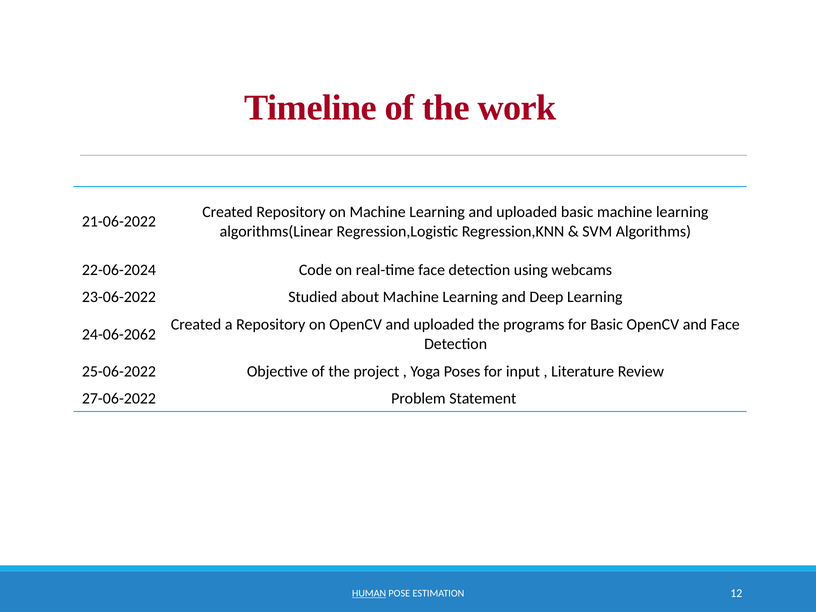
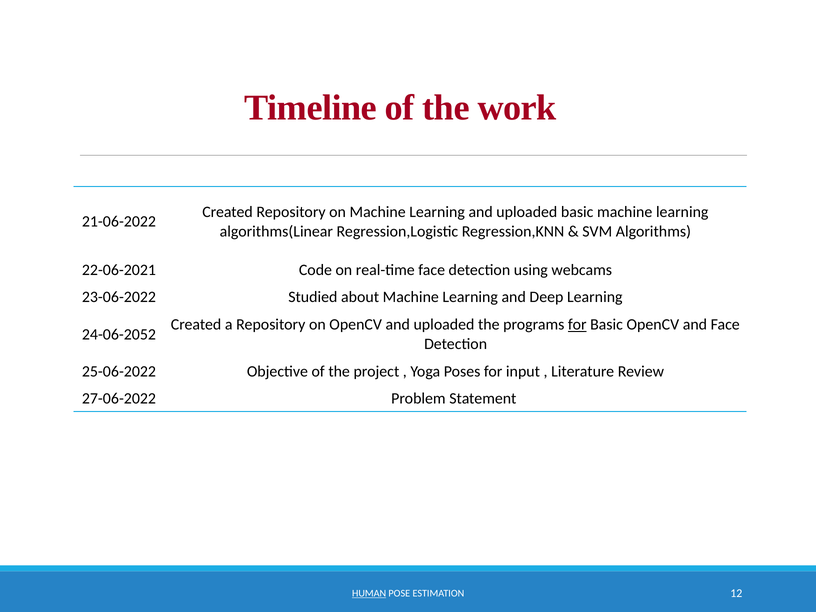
22-06-2024: 22-06-2024 -> 22-06-2021 (119, 270)
for underline: none -> present (577, 325)
24-06-2062: 24-06-2062 -> 24-06-2052 (119, 334)
